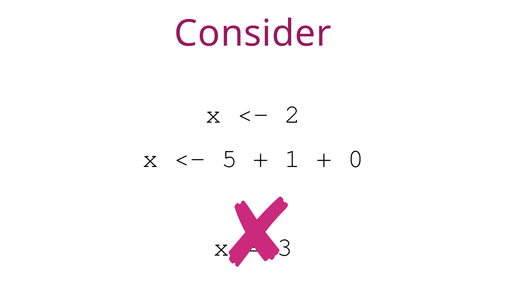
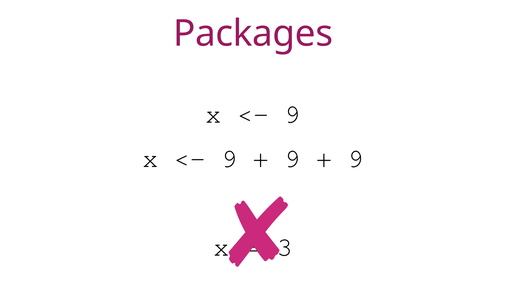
Consider: Consider -> Packages (253, 34)
2: 2 -> 9 (293, 114)
5: 5 -> 9 (229, 158)
1: 1 -> 9 (293, 158)
0: 0 -> 9 (356, 158)
